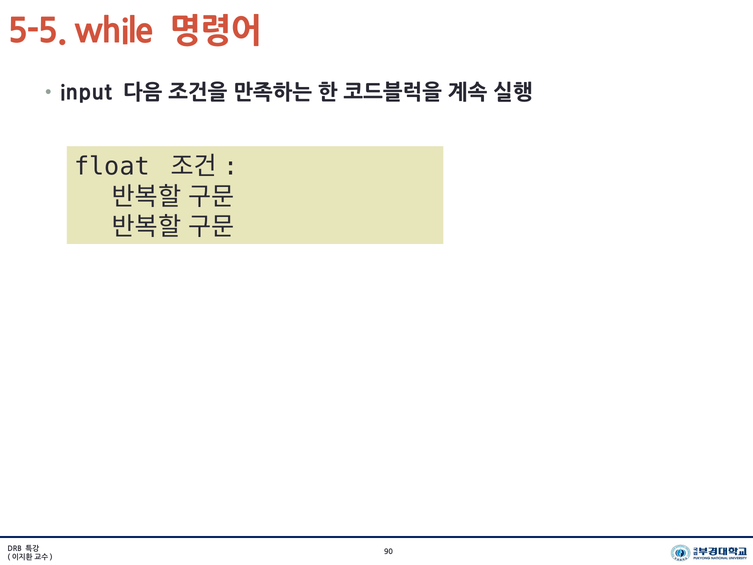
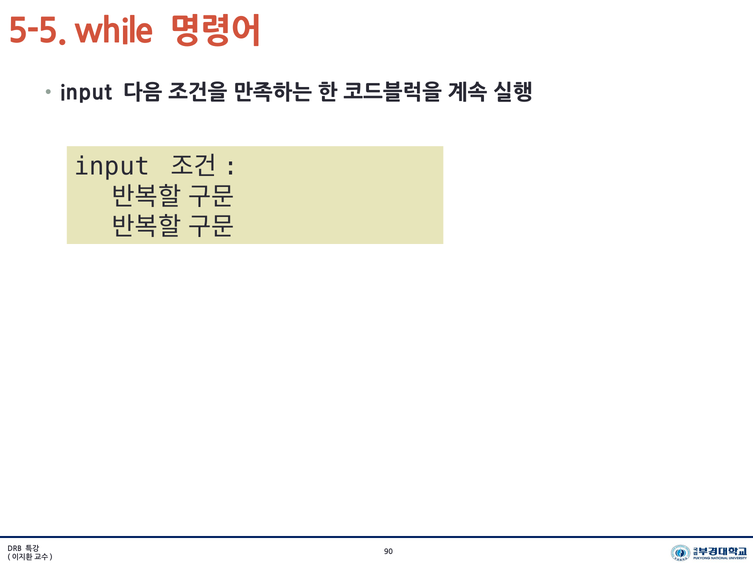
float: float -> input (112, 167)
